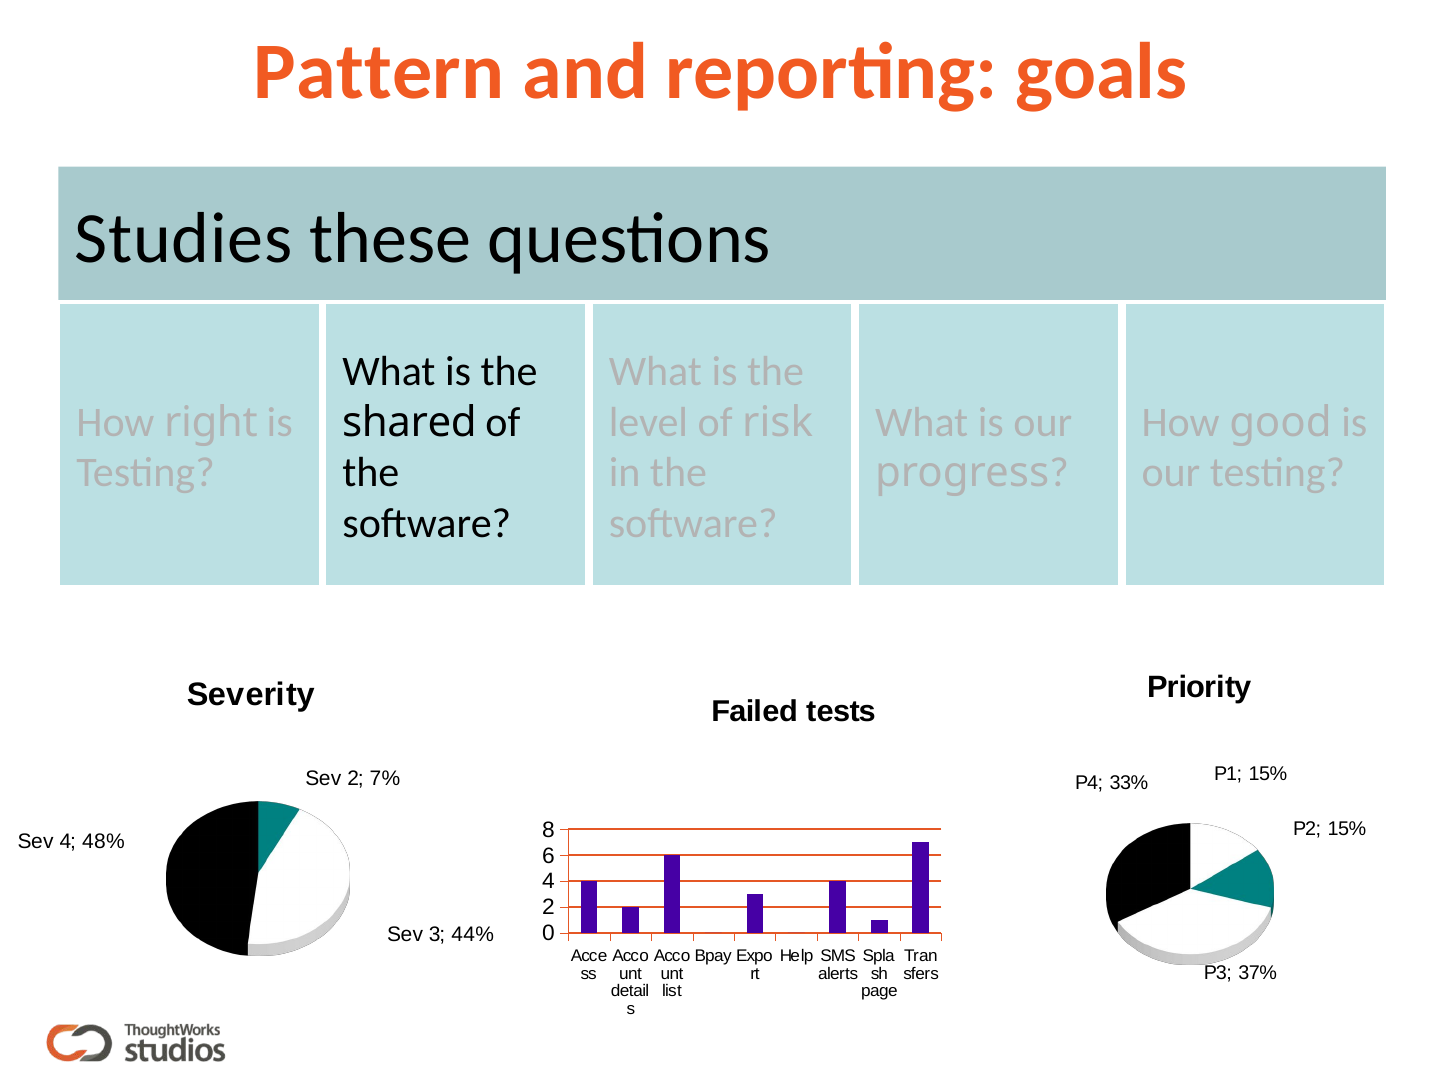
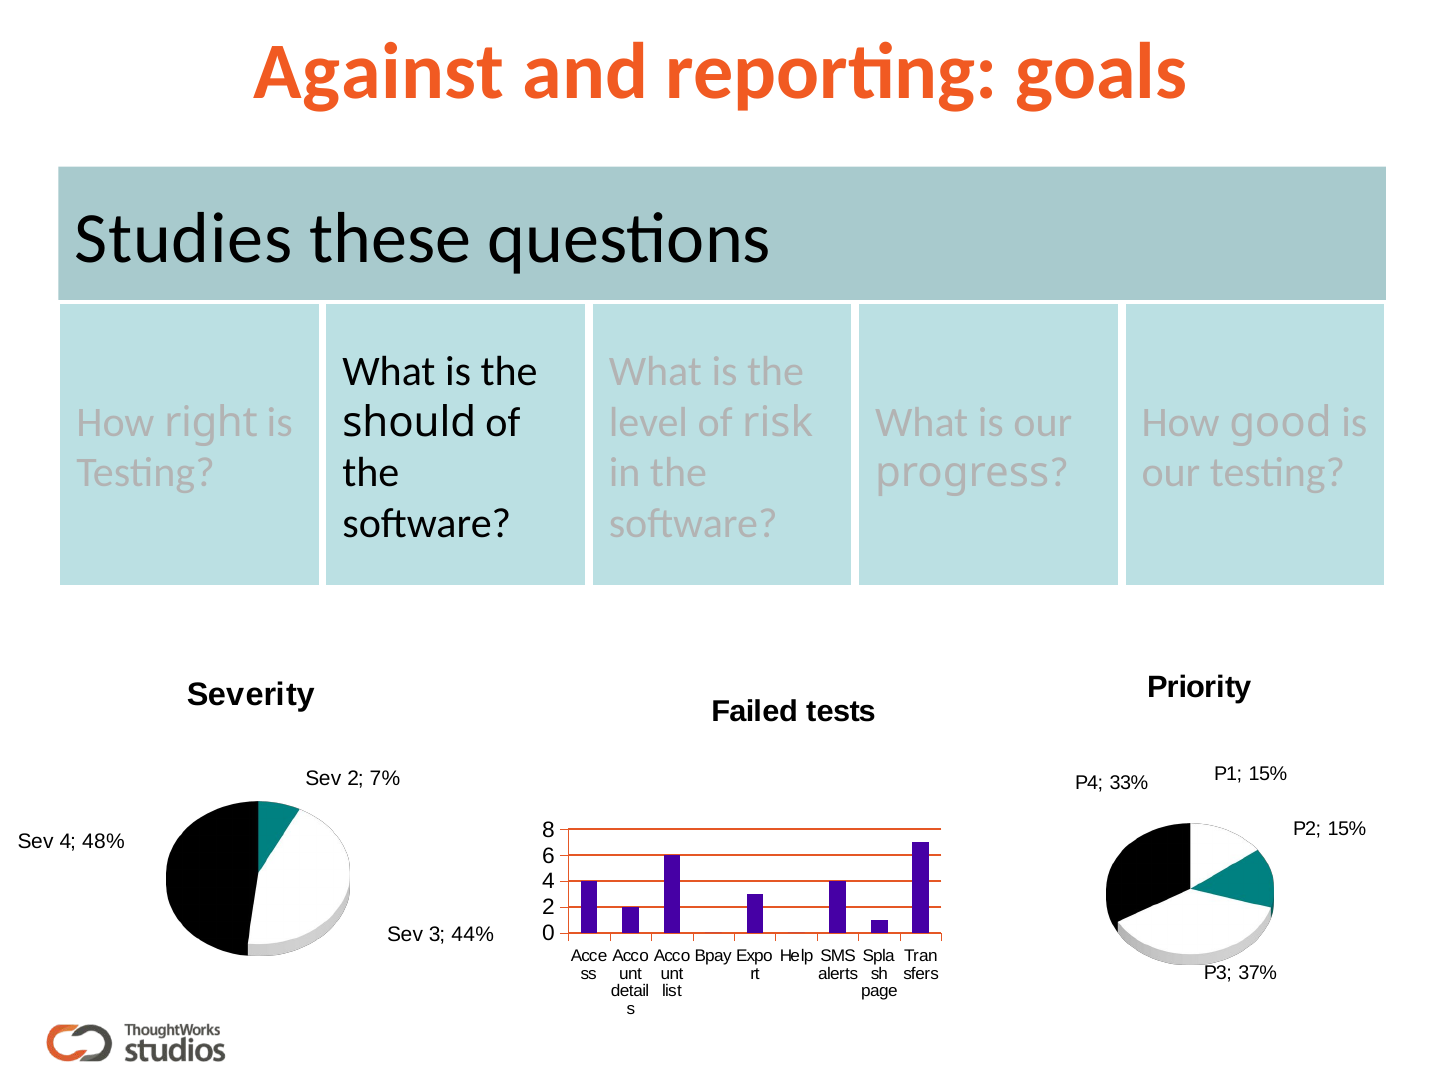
Pattern: Pattern -> Against (379, 72)
shared: shared -> should (409, 422)
